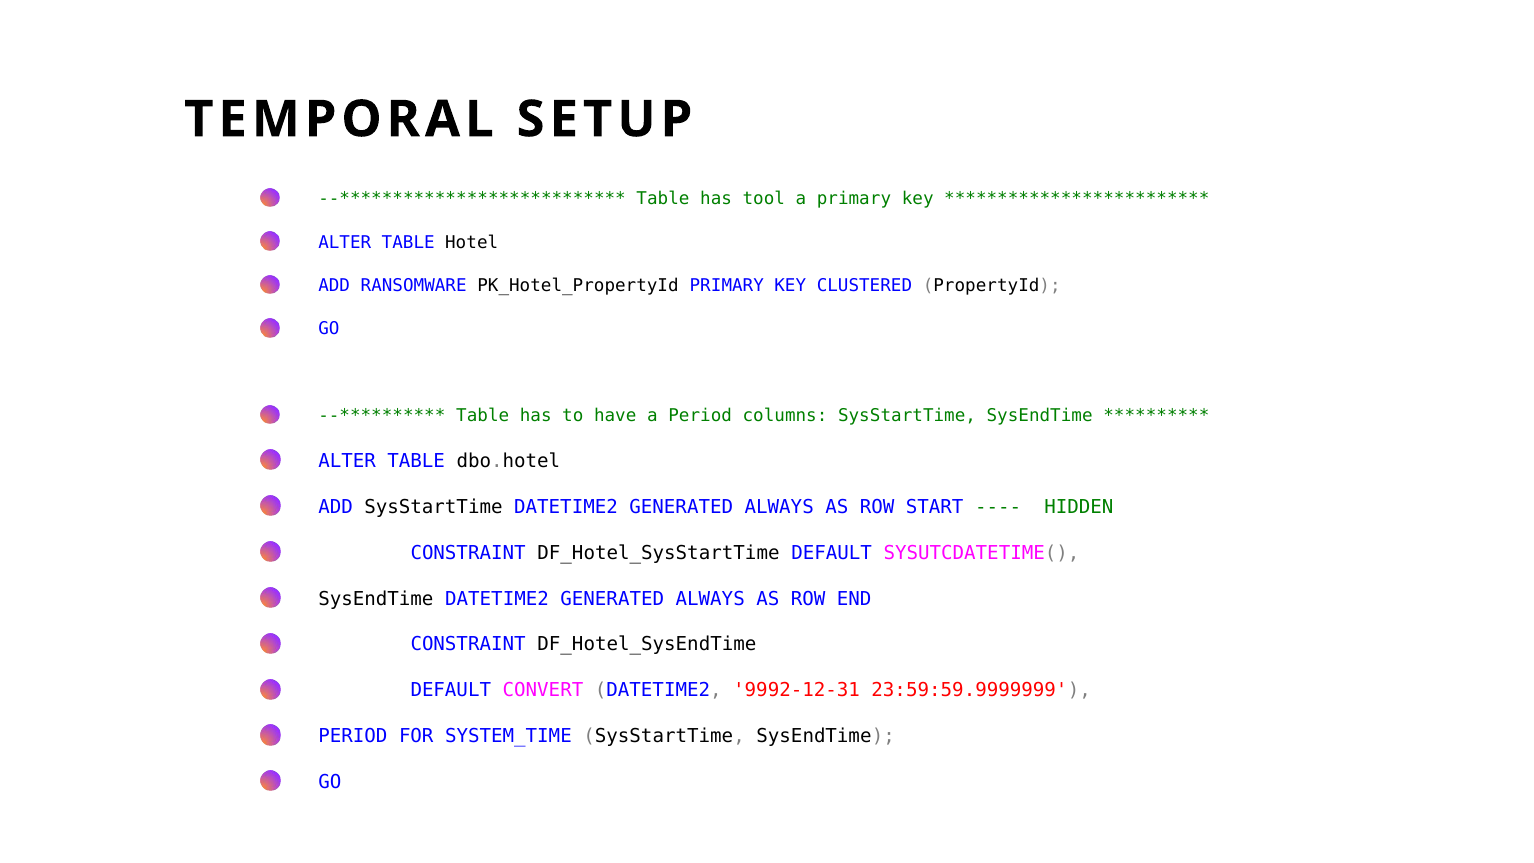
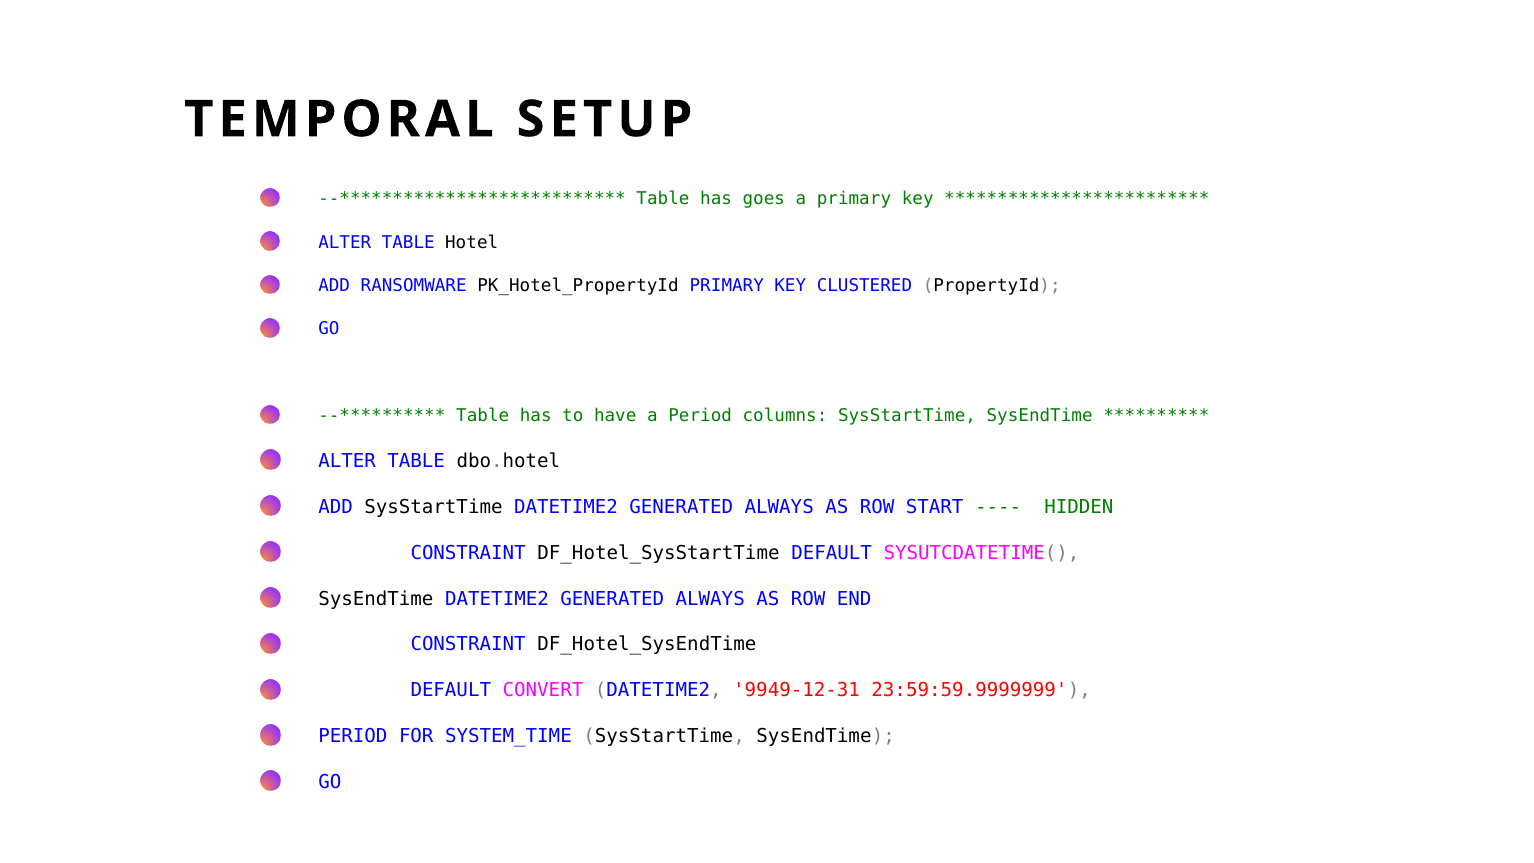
tool: tool -> goes (764, 199)
9992-12-31: 9992-12-31 -> 9949-12-31 (797, 690)
